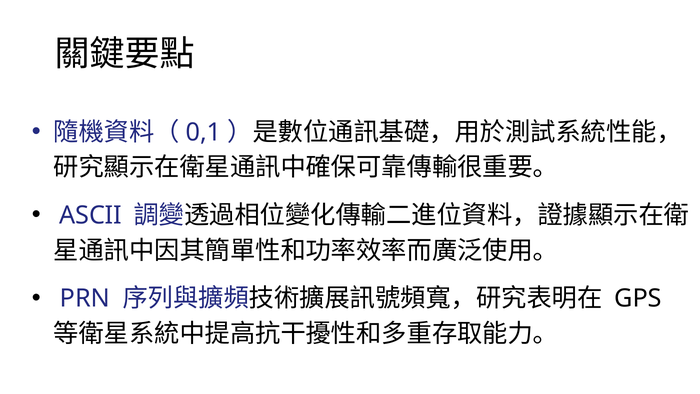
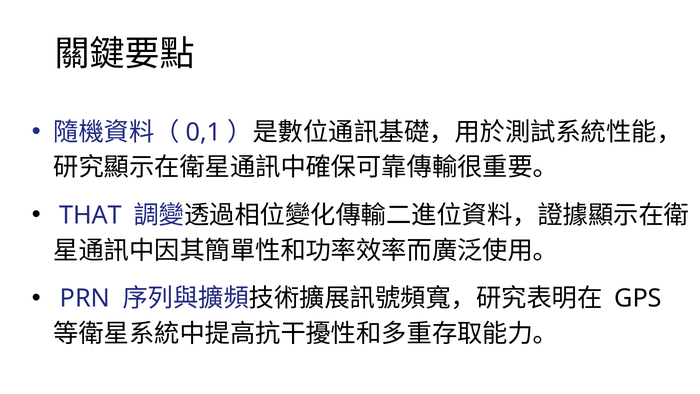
ASCII: ASCII -> THAT (91, 215)
